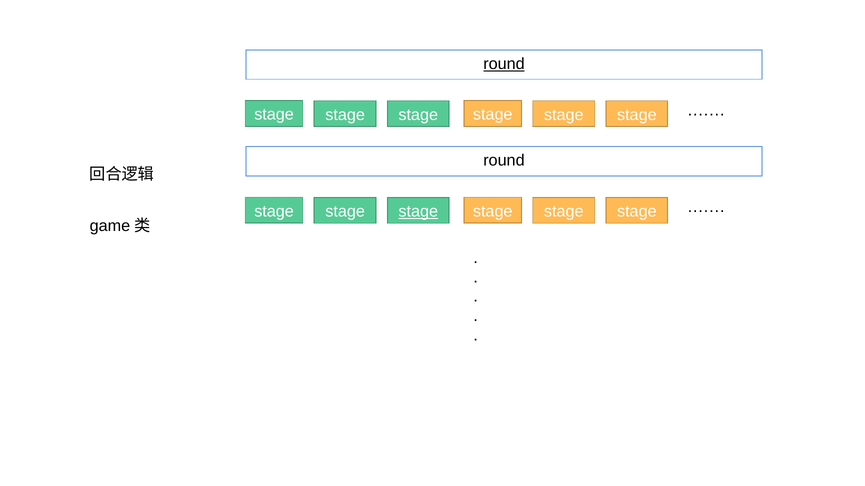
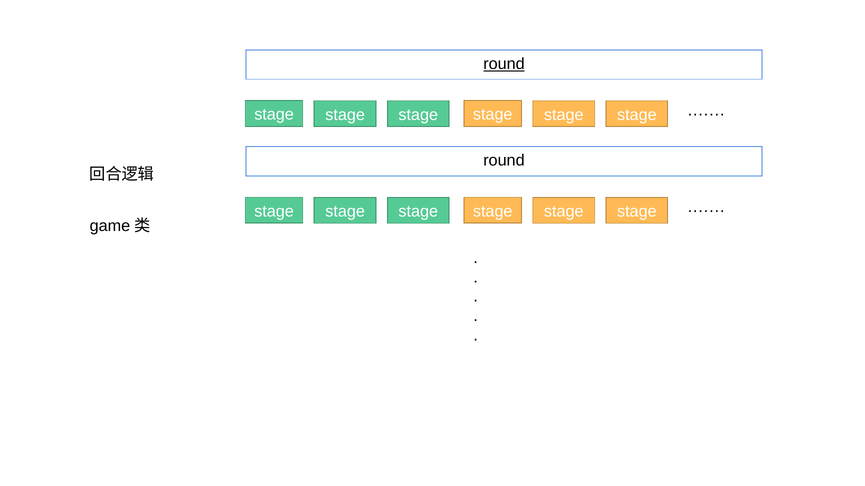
stage underline: present -> none (418, 212)
